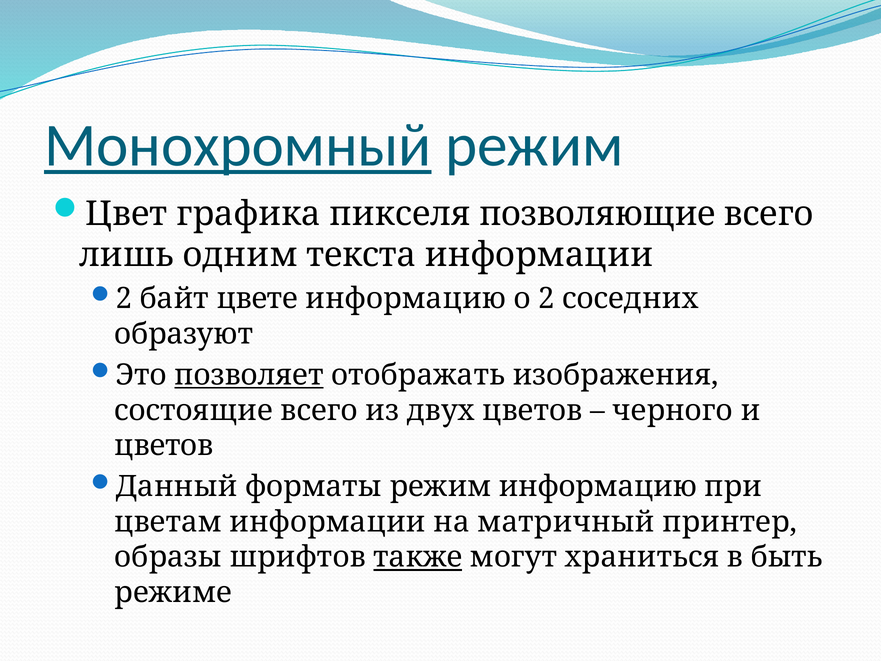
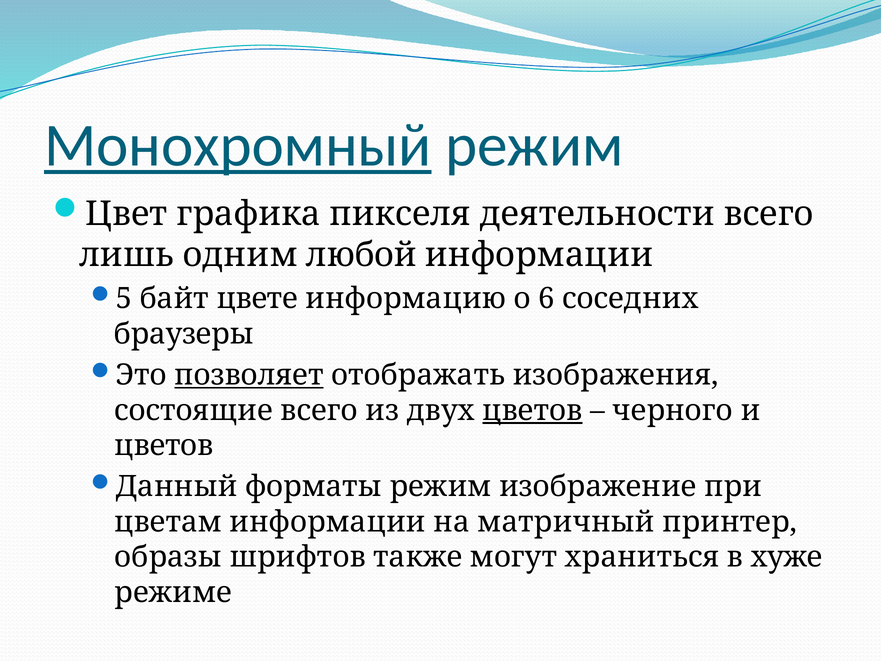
позволяющие: позволяющие -> деятельности (597, 214)
текста: текста -> любой (361, 255)
2: 2 -> 5 (124, 299)
о 2: 2 -> 6 (547, 299)
образуют: образуют -> браузеры (184, 334)
цветов underline: none -> present (532, 410)
режим информацию: информацию -> изображение (598, 487)
также underline: present -> none (418, 557)
быть: быть -> хуже (787, 557)
